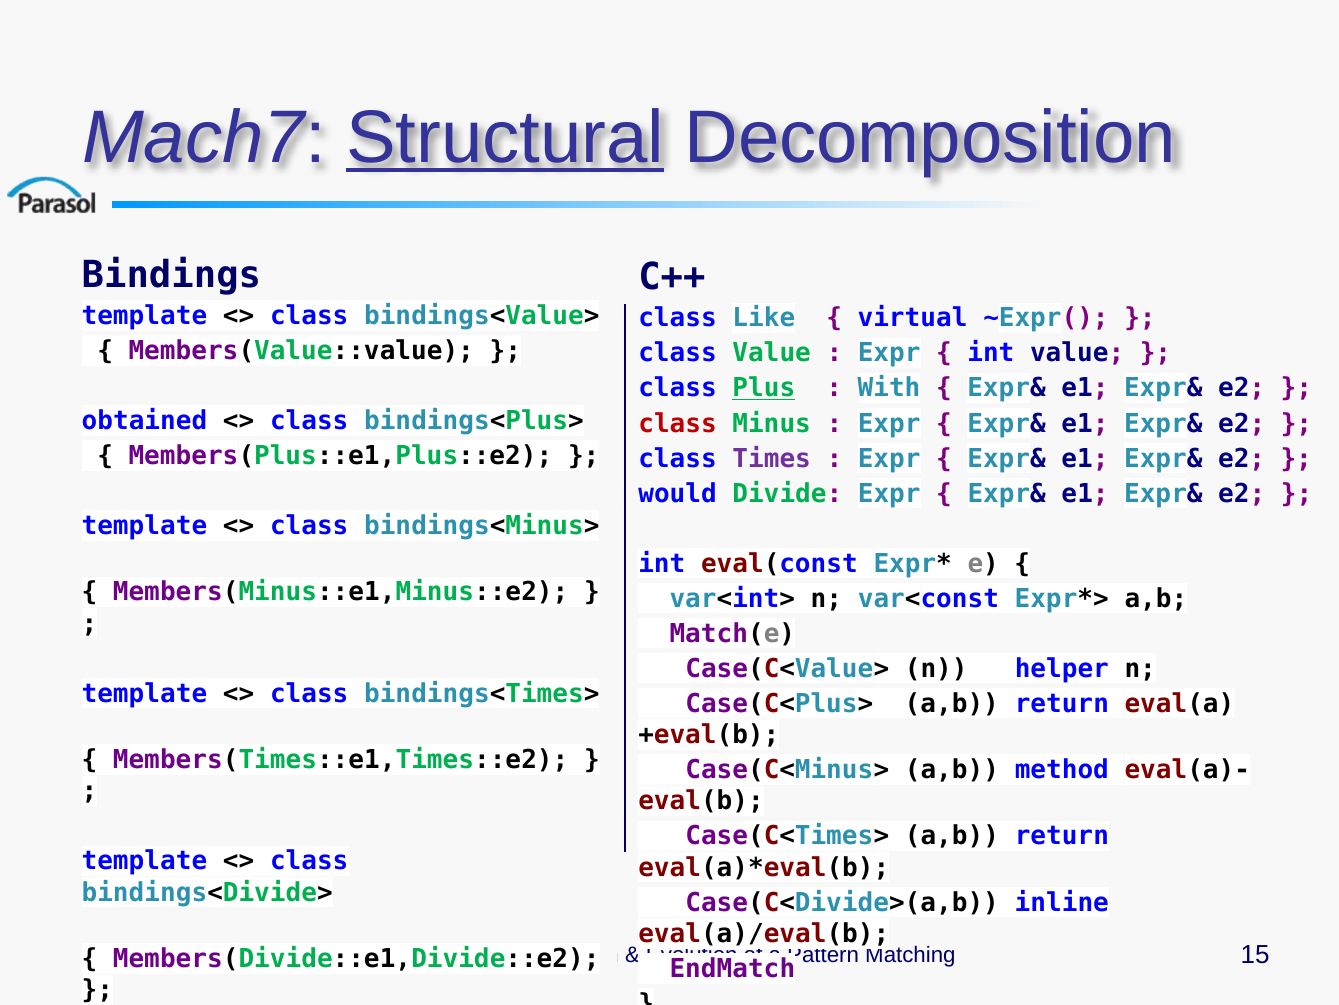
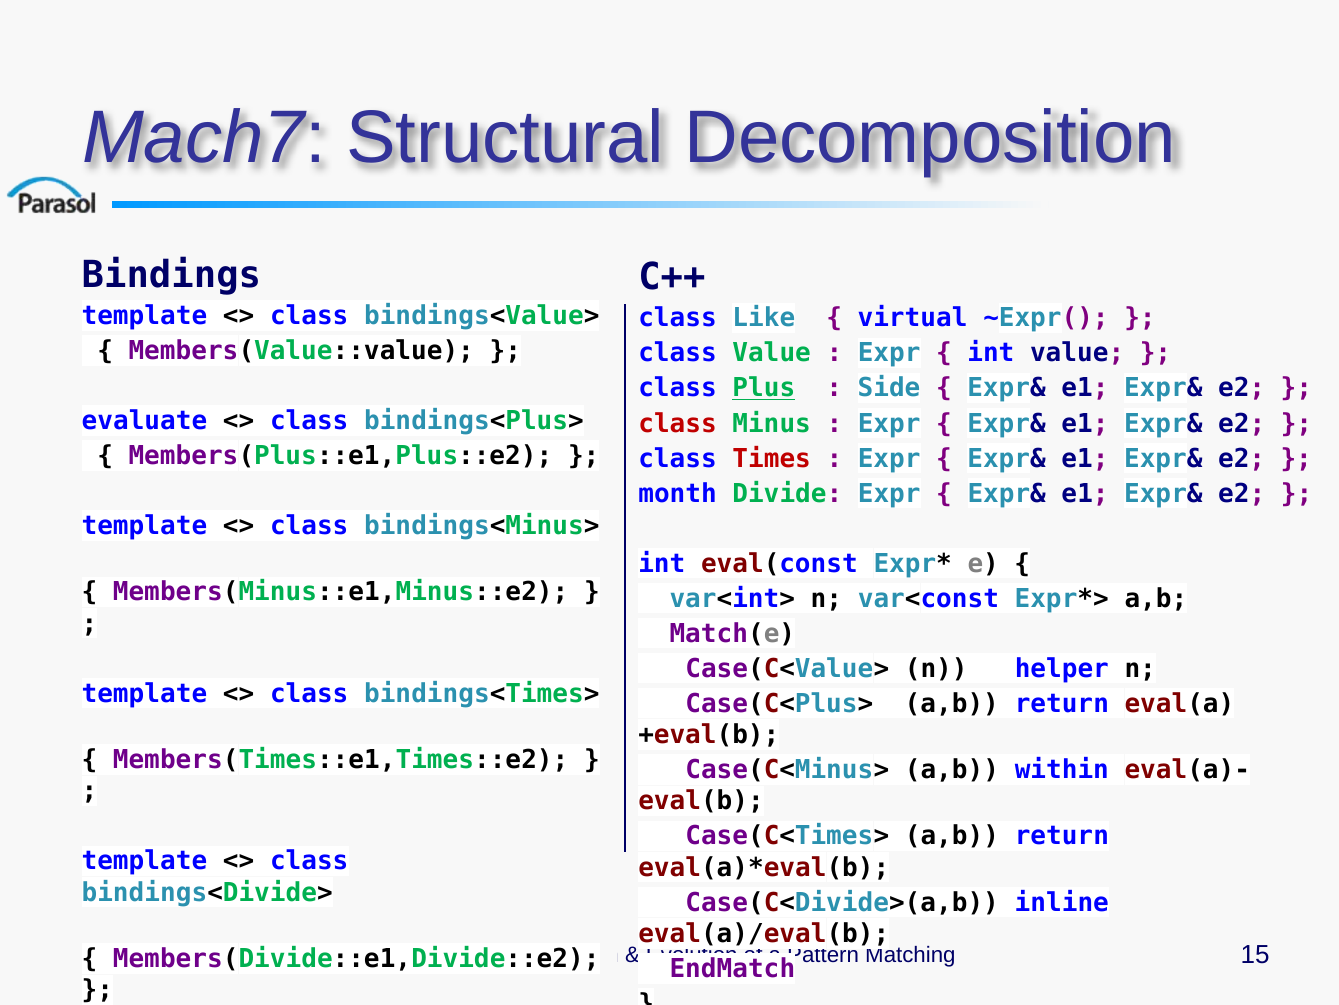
Structural underline: present -> none (505, 138)
With: With -> Side (889, 388)
obtained: obtained -> evaluate (144, 421)
Times colour: purple -> red (772, 458)
would: would -> month (678, 493)
method: method -> within (1062, 769)
